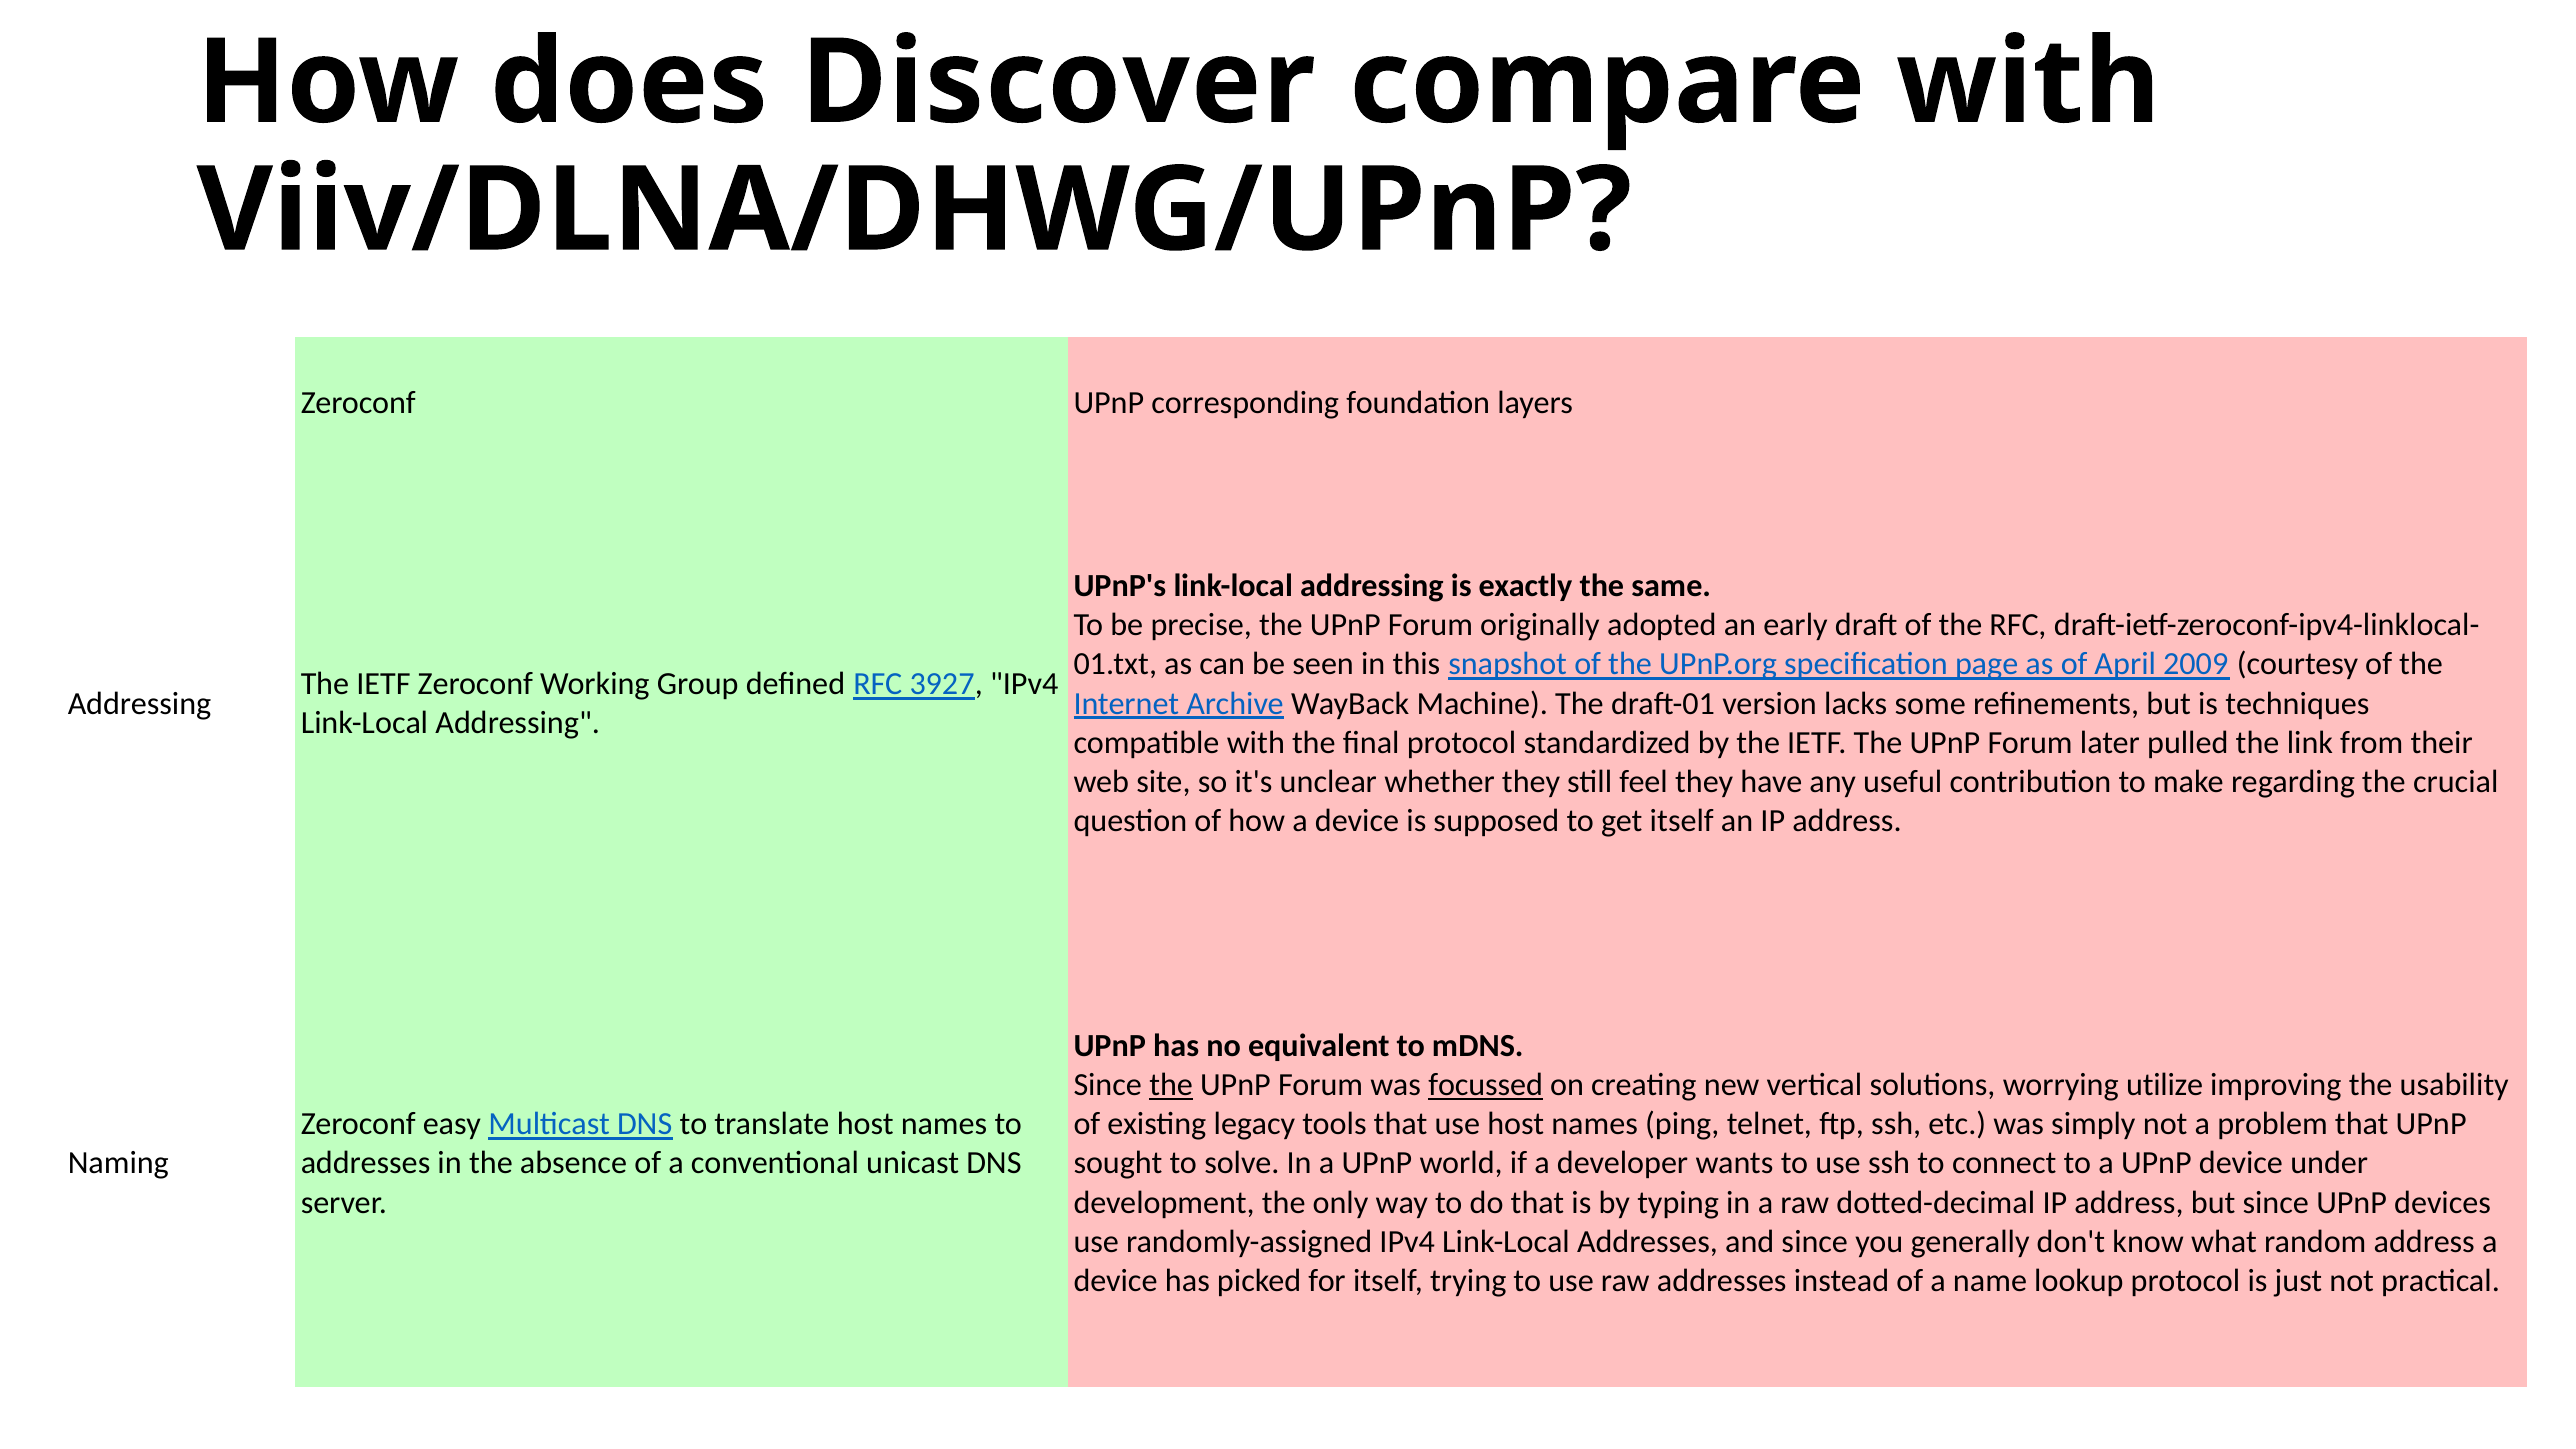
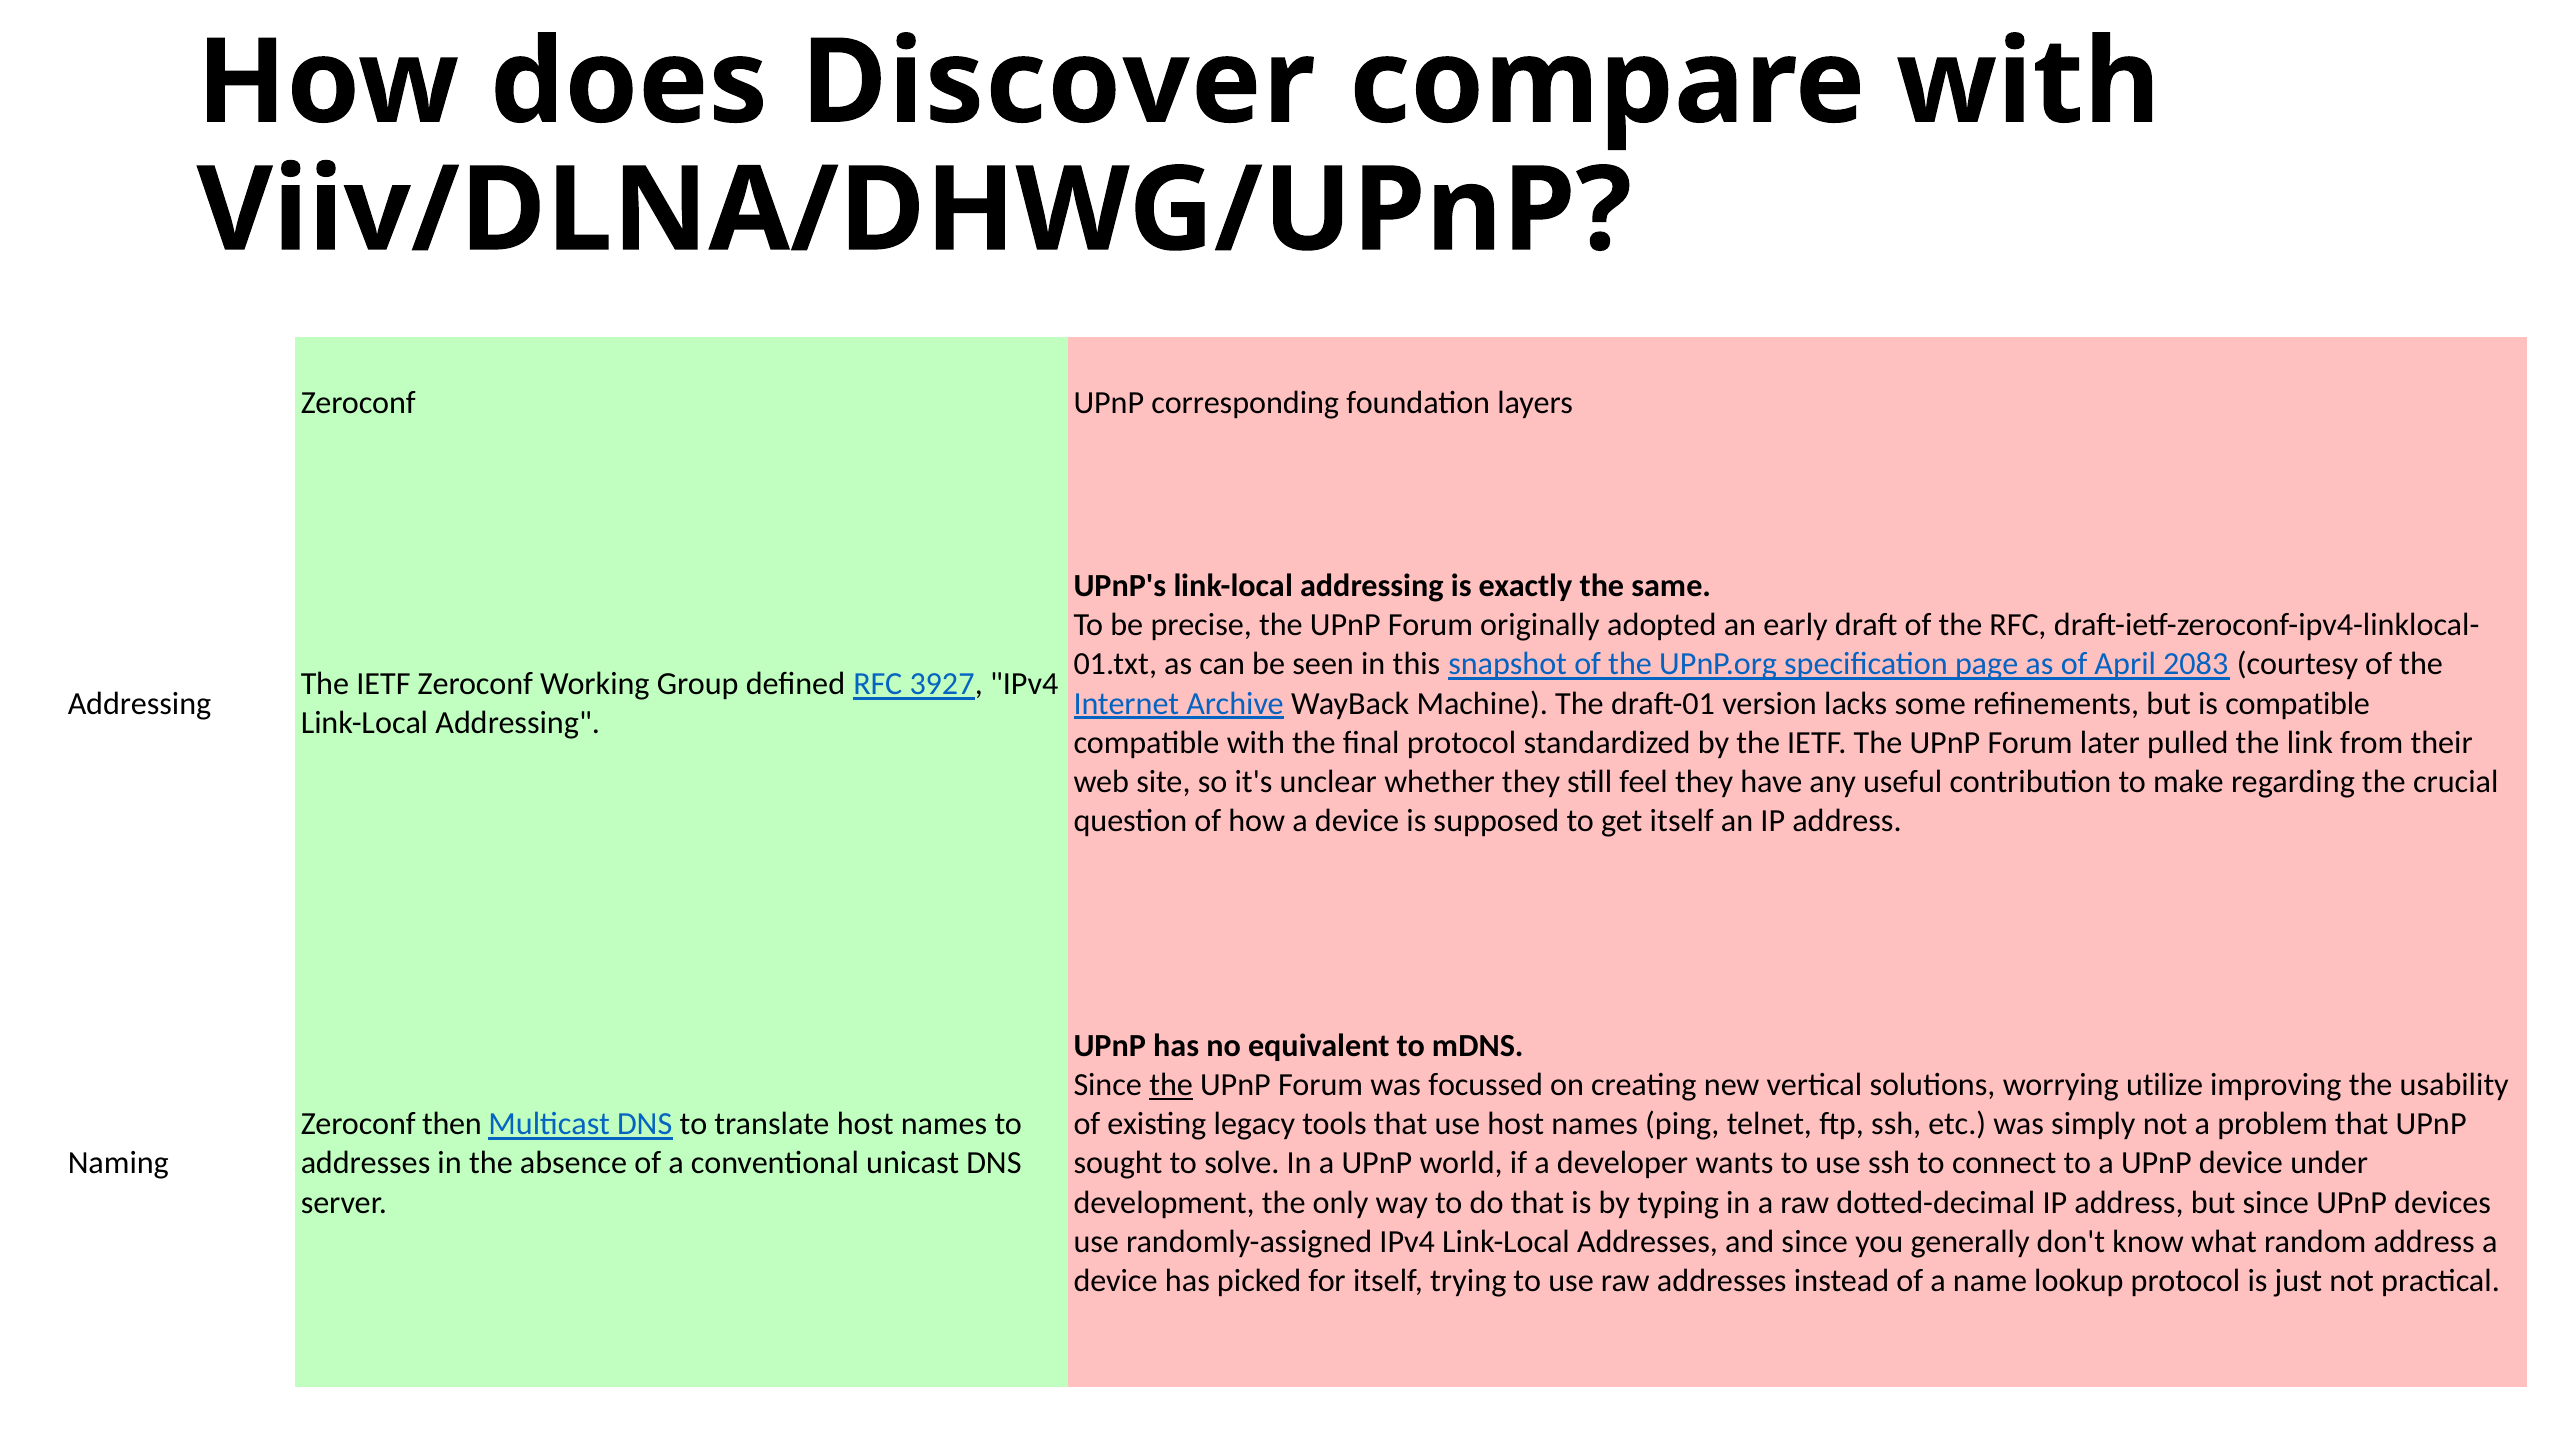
2009: 2009 -> 2083 (2196, 664)
is techniques: techniques -> compatible (2298, 704)
focussed underline: present -> none (1486, 1085)
easy: easy -> then (452, 1124)
